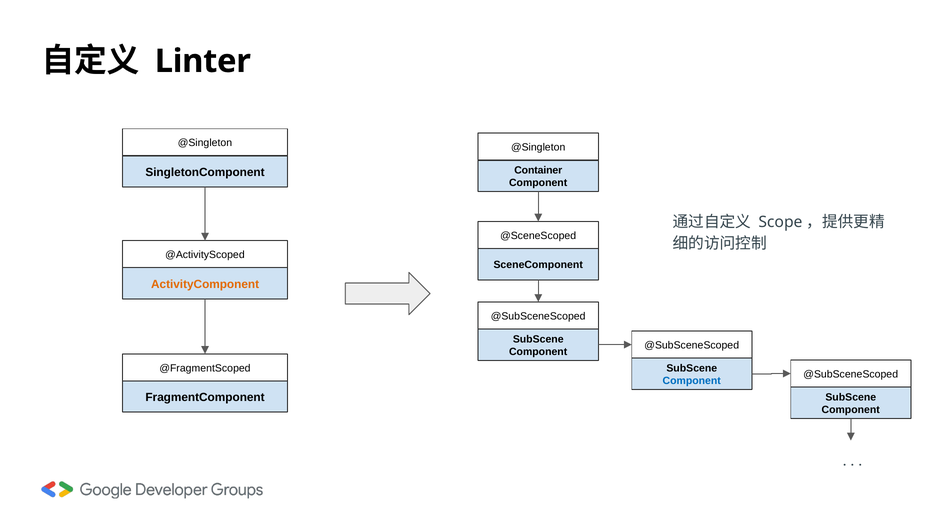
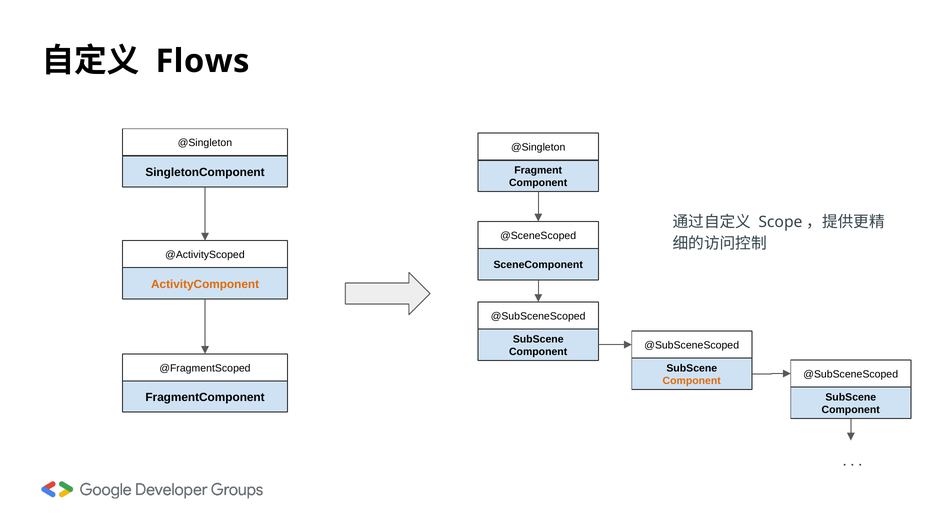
Linter: Linter -> Flows (202, 61)
Container: Container -> Fragment (538, 171)
Component colour: blue -> orange (692, 381)
